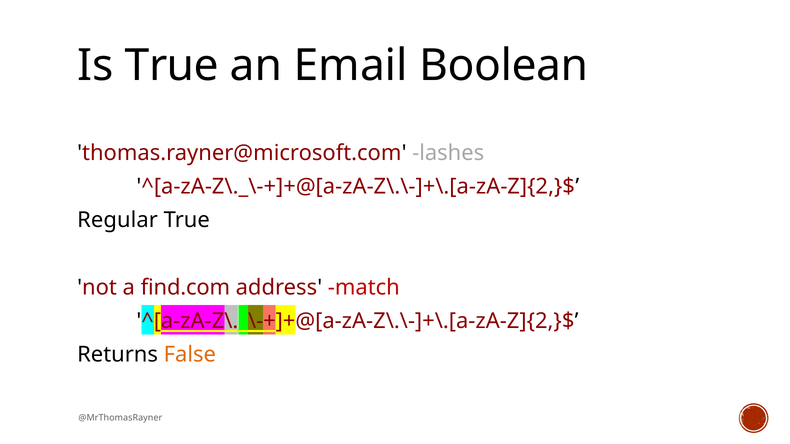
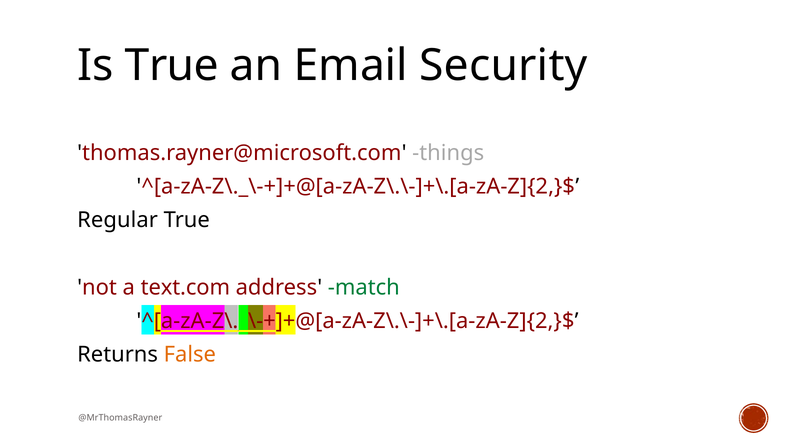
Boolean: Boolean -> Security (503, 66)
lashes: lashes -> things (448, 153)
find.com: find.com -> text.com (185, 288)
match colour: red -> green (364, 288)
